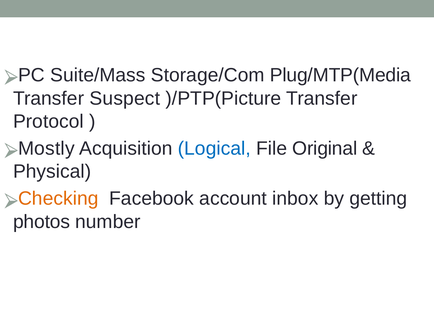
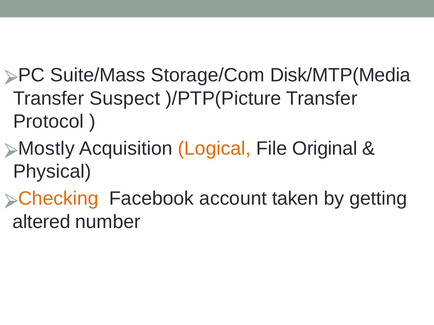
Plug/MTP(Media: Plug/MTP(Media -> Disk/MTP(Media (340, 75)
Logical colour: blue -> orange (214, 149)
inbox: inbox -> taken (295, 199)
photos: photos -> altered (42, 222)
